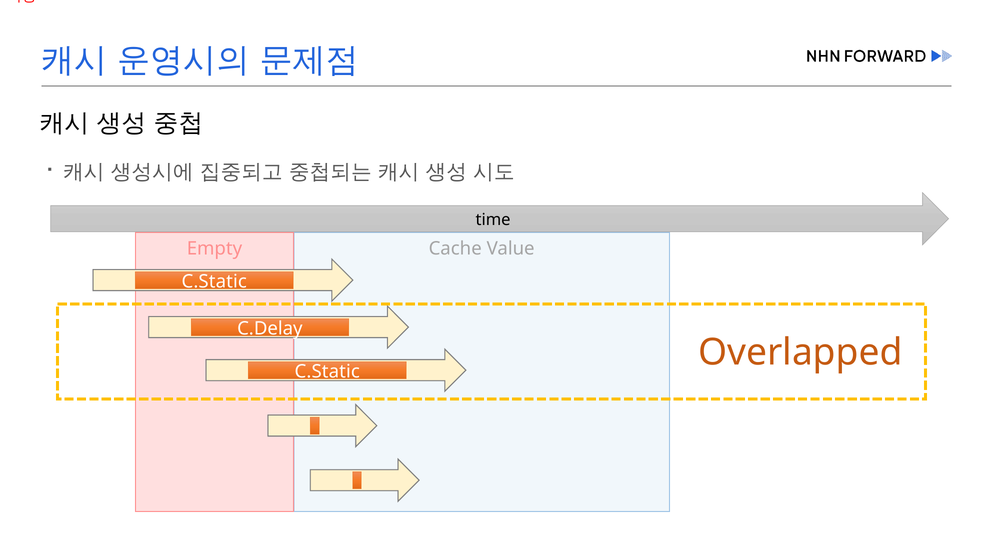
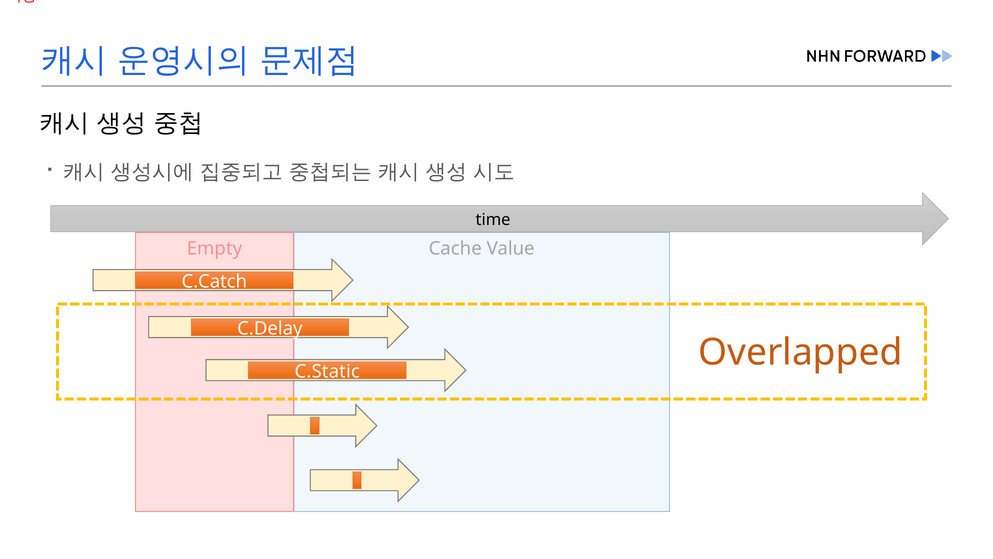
C.Static: C.Static -> C.Catch (214, 281)
